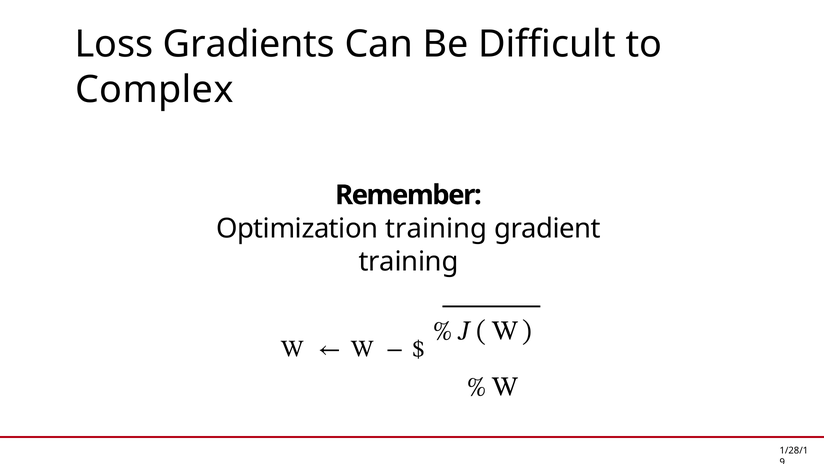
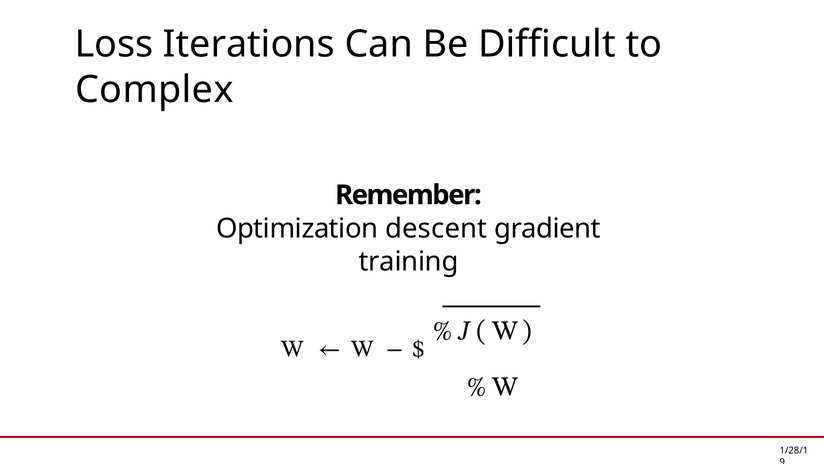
Gradients: Gradients -> Iterations (249, 44)
Optimization training: training -> descent (436, 228)
